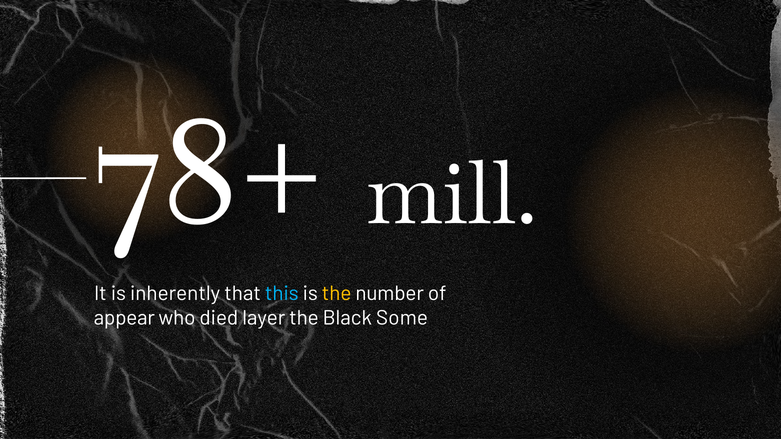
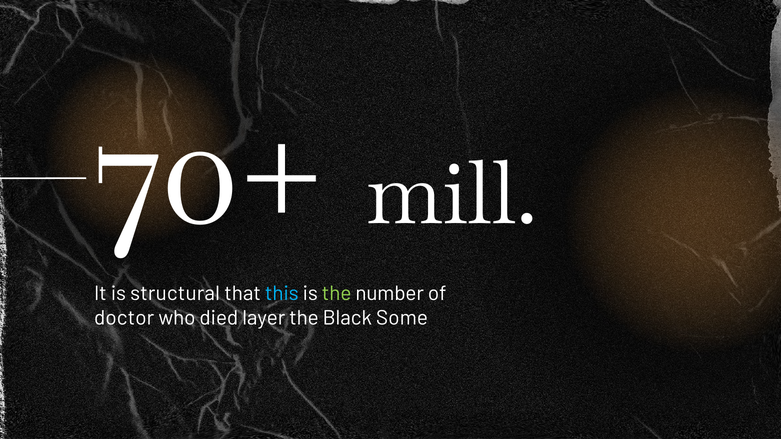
78+: 78+ -> 70+ (210, 172)
inherently: inherently -> structural (175, 294)
the colour: yellow -> light green (337, 294)
appear: appear -> doctor (124, 318)
